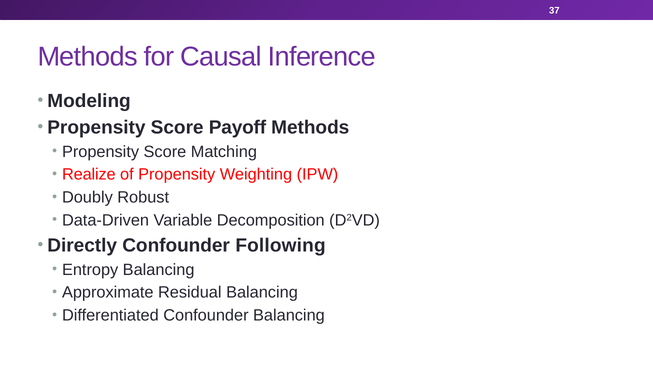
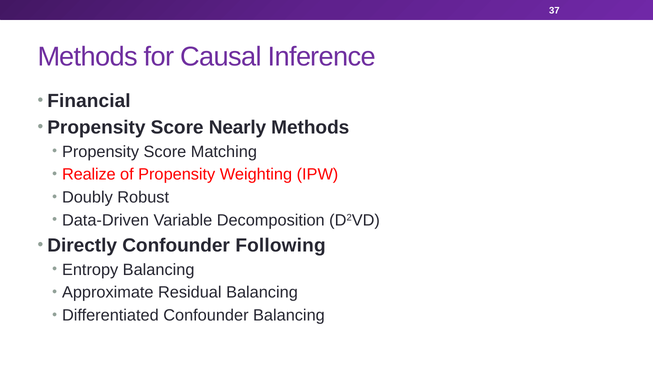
Modeling: Modeling -> Financial (89, 101)
Payoff: Payoff -> Nearly (237, 128)
